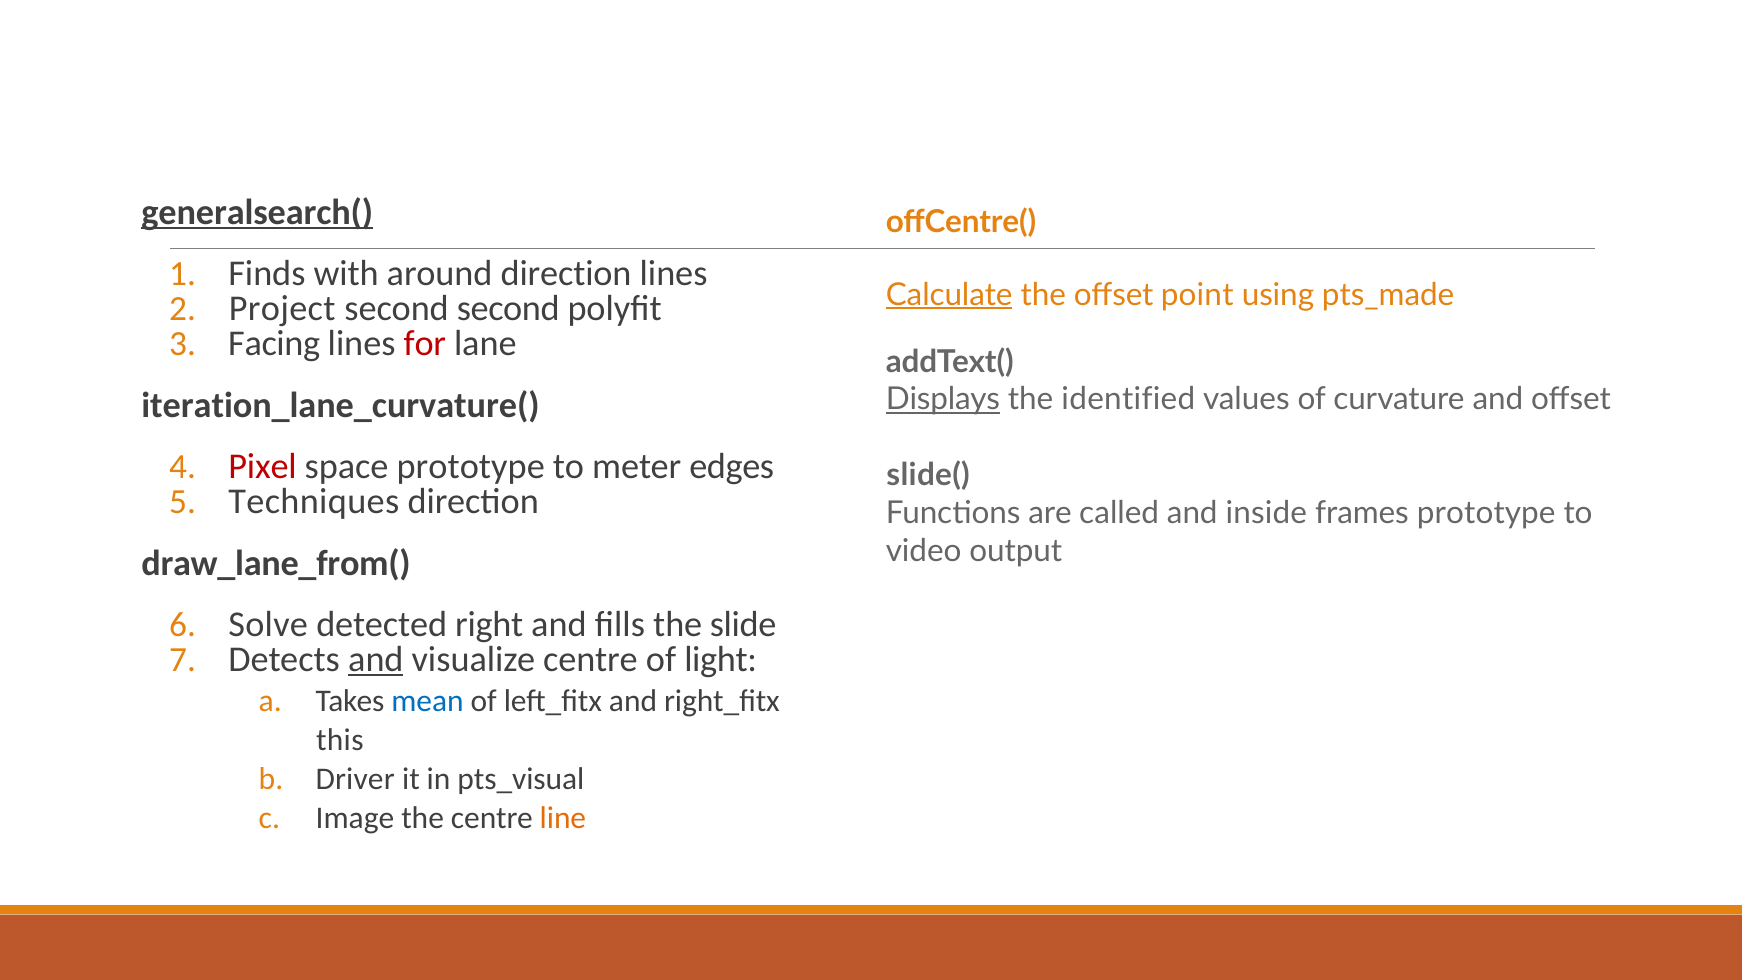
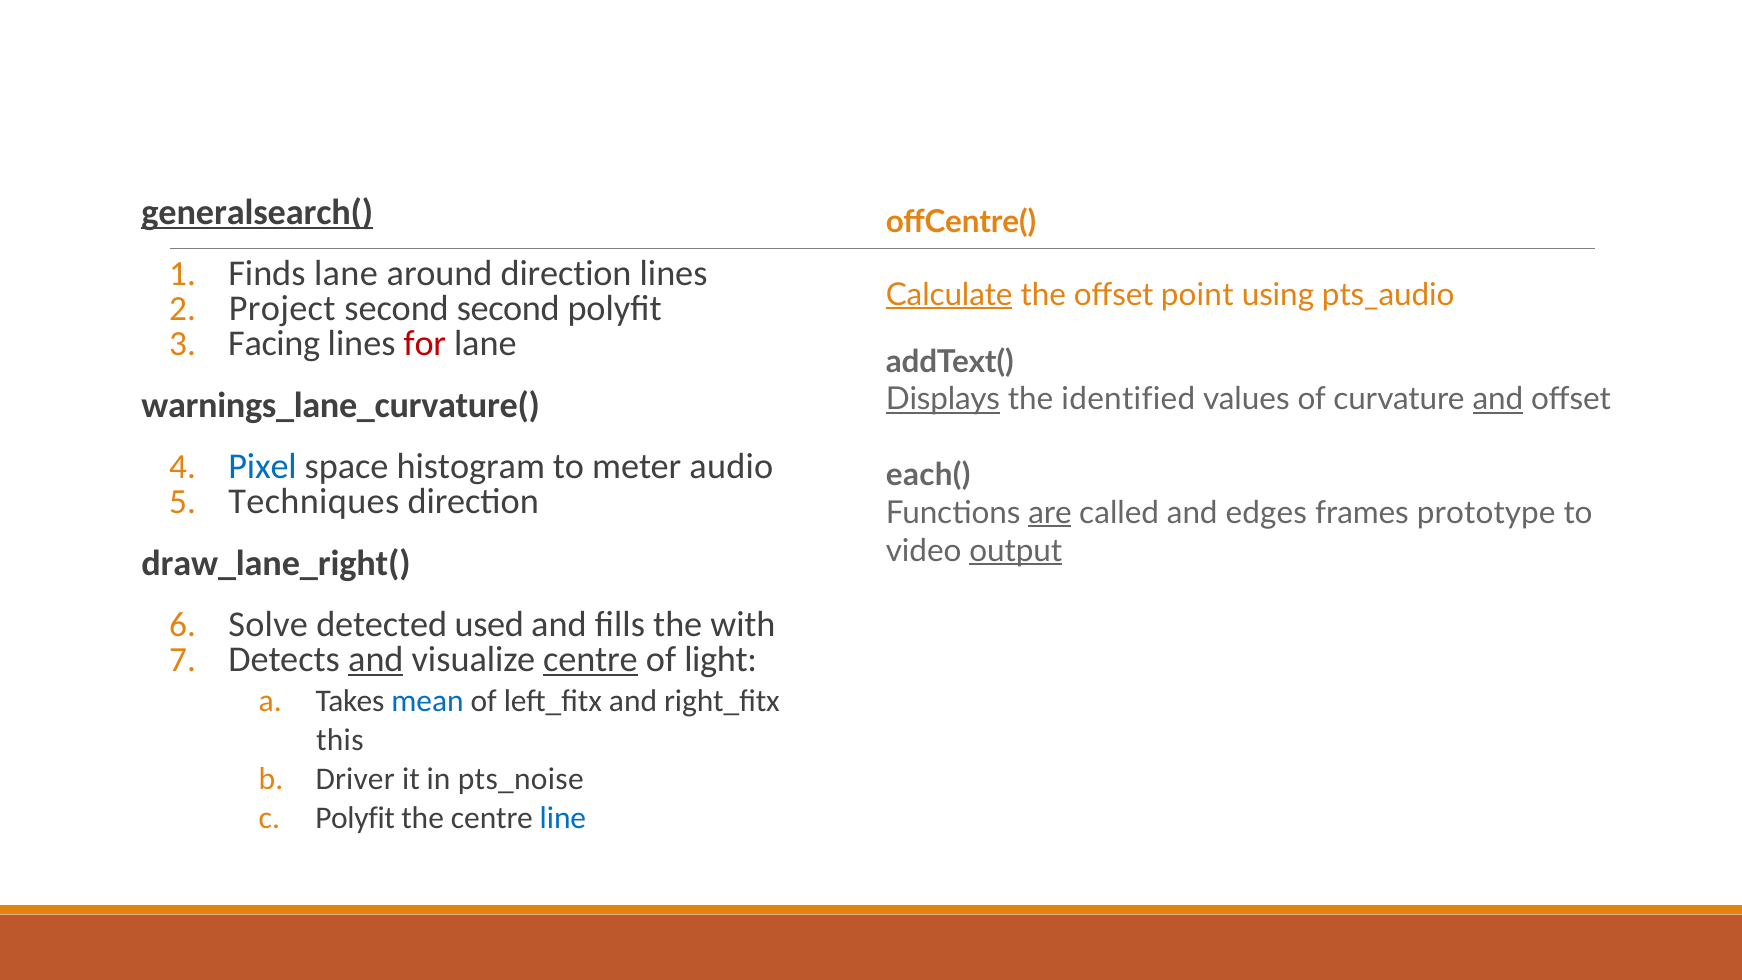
Finds with: with -> lane (346, 273)
pts_made: pts_made -> pts_audio (1388, 295)
and underline: none -> present (1498, 399)
iteration_lane_curvature(: iteration_lane_curvature( -> warnings_lane_curvature( (341, 405)
Pixel colour: red -> blue (263, 466)
space prototype: prototype -> histogram (471, 466)
edges: edges -> audio (731, 466)
slide(: slide( -> each( (928, 475)
are underline: none -> present (1050, 513)
inside: inside -> edges (1266, 513)
output underline: none -> present (1016, 551)
draw_lane_from(: draw_lane_from( -> draw_lane_right( (276, 563)
right: right -> used (489, 624)
slide: slide -> with (743, 624)
centre underline: none -> present (590, 660)
pts_visual: pts_visual -> pts_noise (521, 779)
Image: Image -> Polyfit (355, 818)
line colour: orange -> blue (563, 818)
